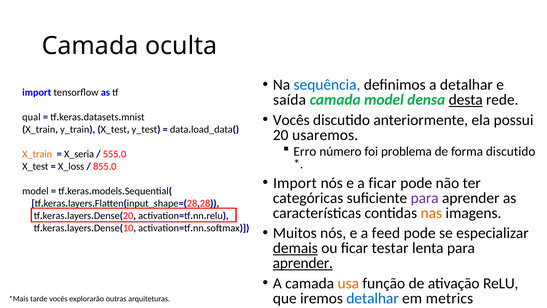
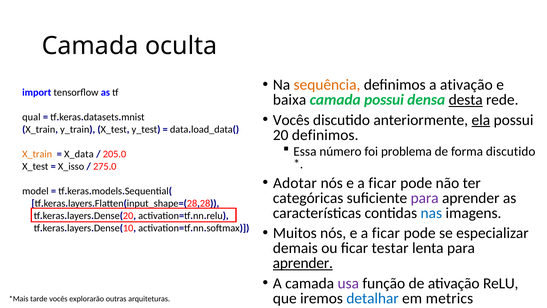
sequência colour: blue -> orange (327, 85)
a detalhar: detalhar -> ativação (466, 85)
saída: saída -> baixa (290, 100)
camada model: model -> possui (384, 100)
ela underline: none -> present (481, 120)
20 usaremos: usaremos -> definimos (325, 135)
Erro: Erro -> Essa (305, 151)
X_seria: X_seria -> X_data (79, 154)
555.0: 555.0 -> 205.0 (115, 154)
X_loss: X_loss -> X_isso (71, 166)
855.0: 855.0 -> 275.0 (105, 166)
Import: Import -> Adotar (295, 183)
nas colour: orange -> blue (431, 213)
feed: feed -> ficar (386, 233)
demais underline: present -> none (295, 248)
usa colour: orange -> purple (348, 283)
